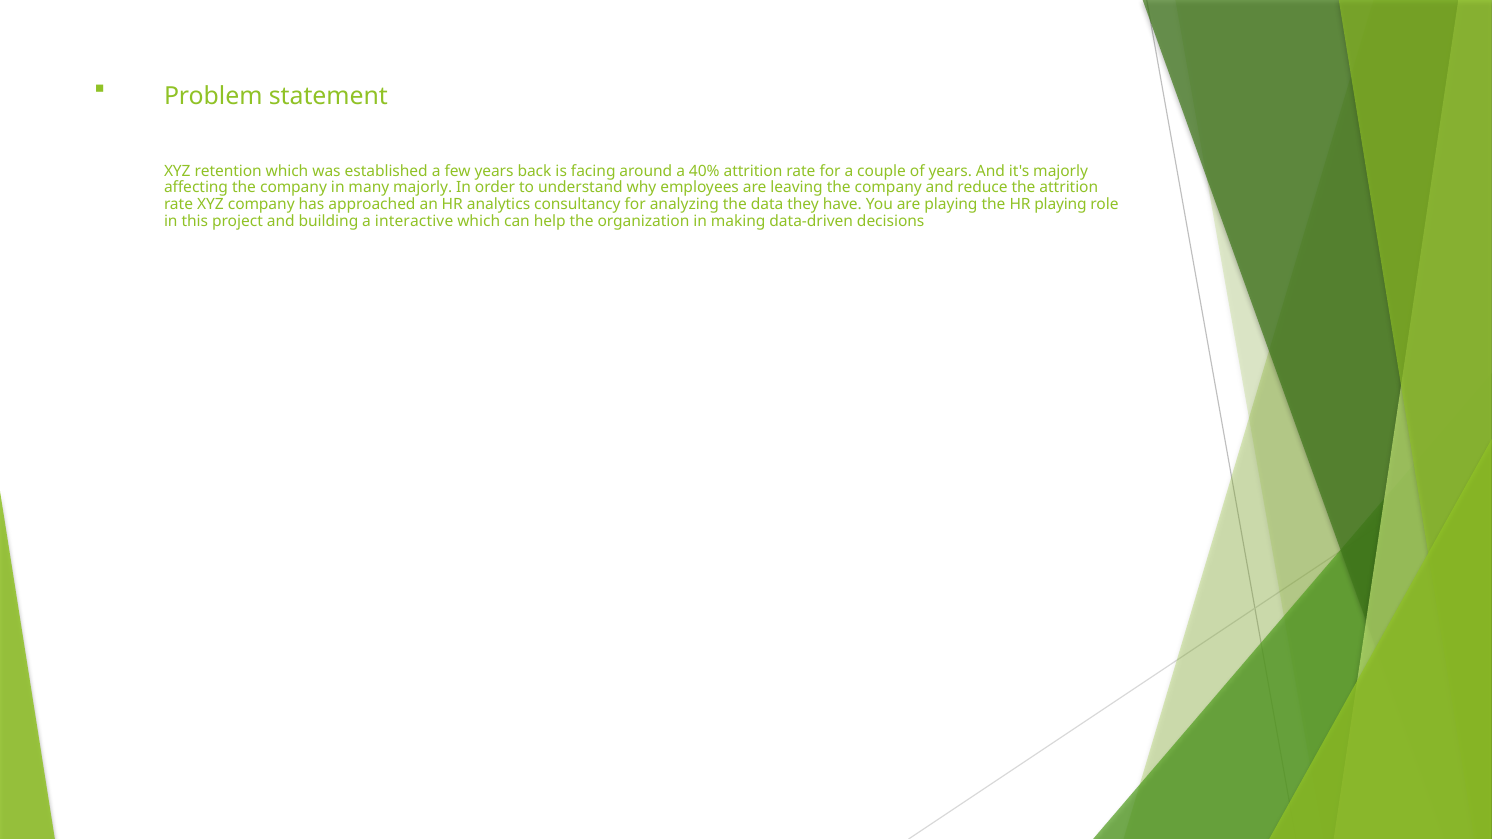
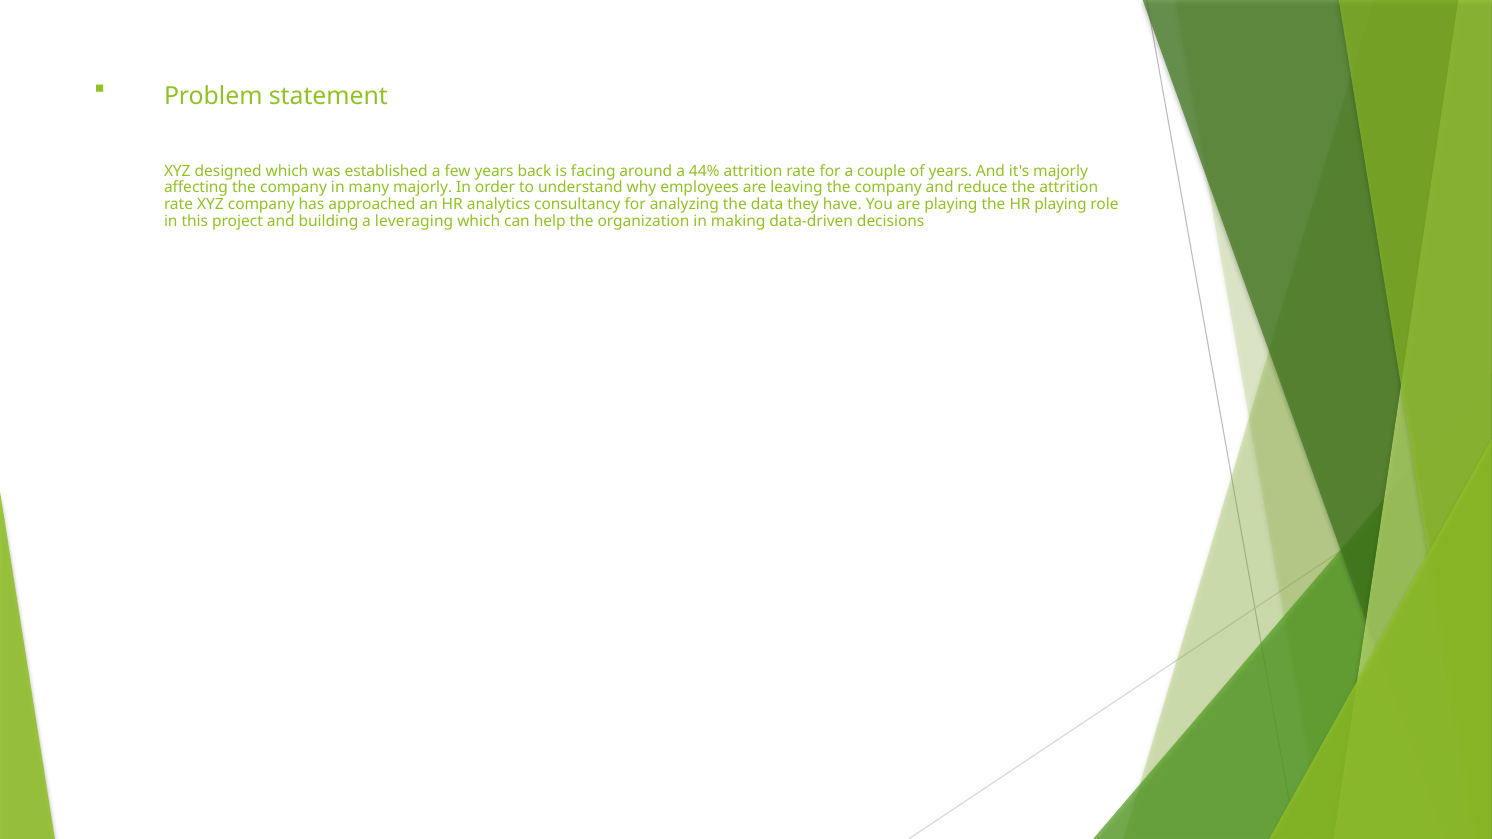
retention: retention -> designed (228, 171)
40%: 40% -> 44% (704, 171)
interactive: interactive -> leveraging (414, 222)
